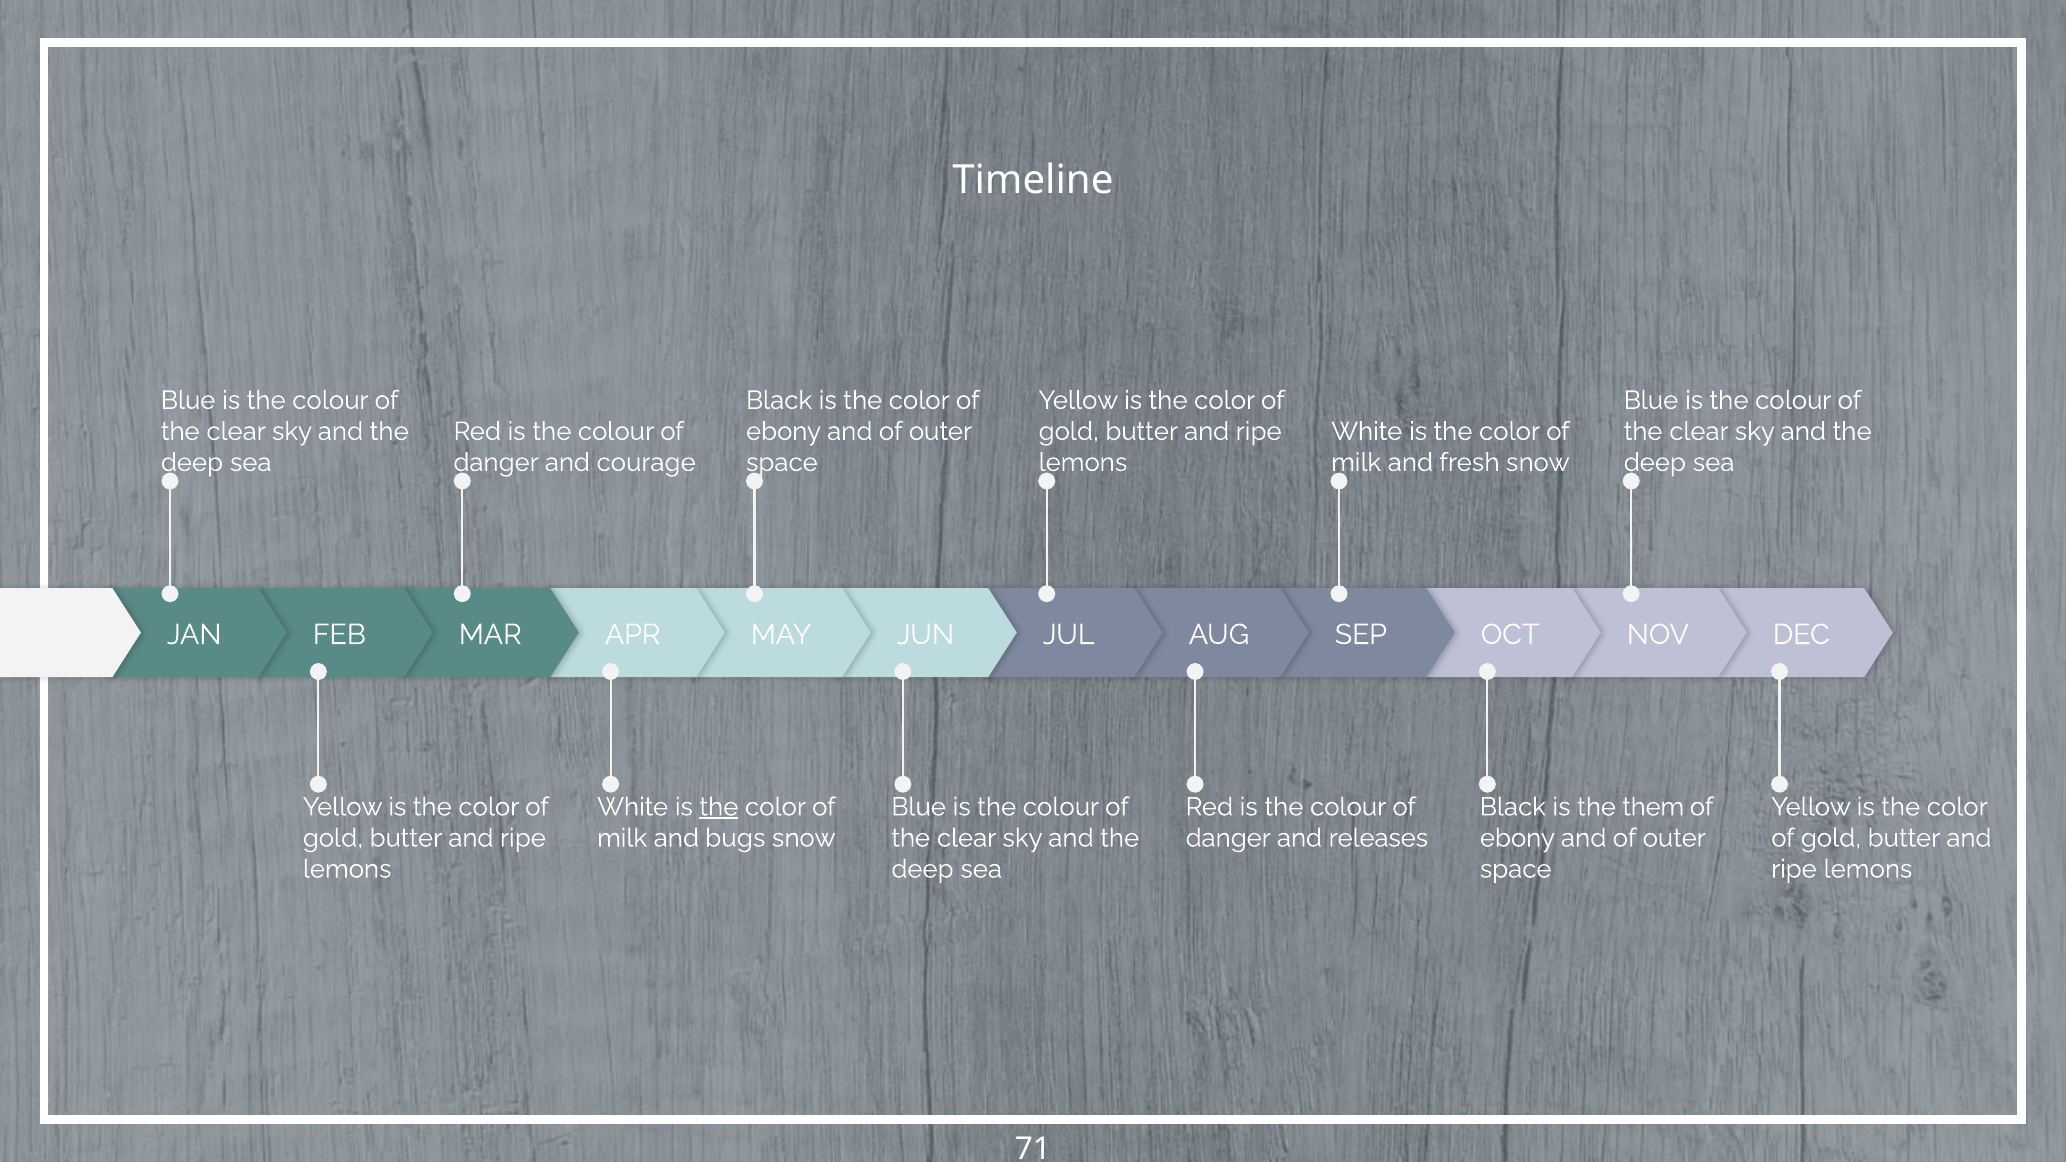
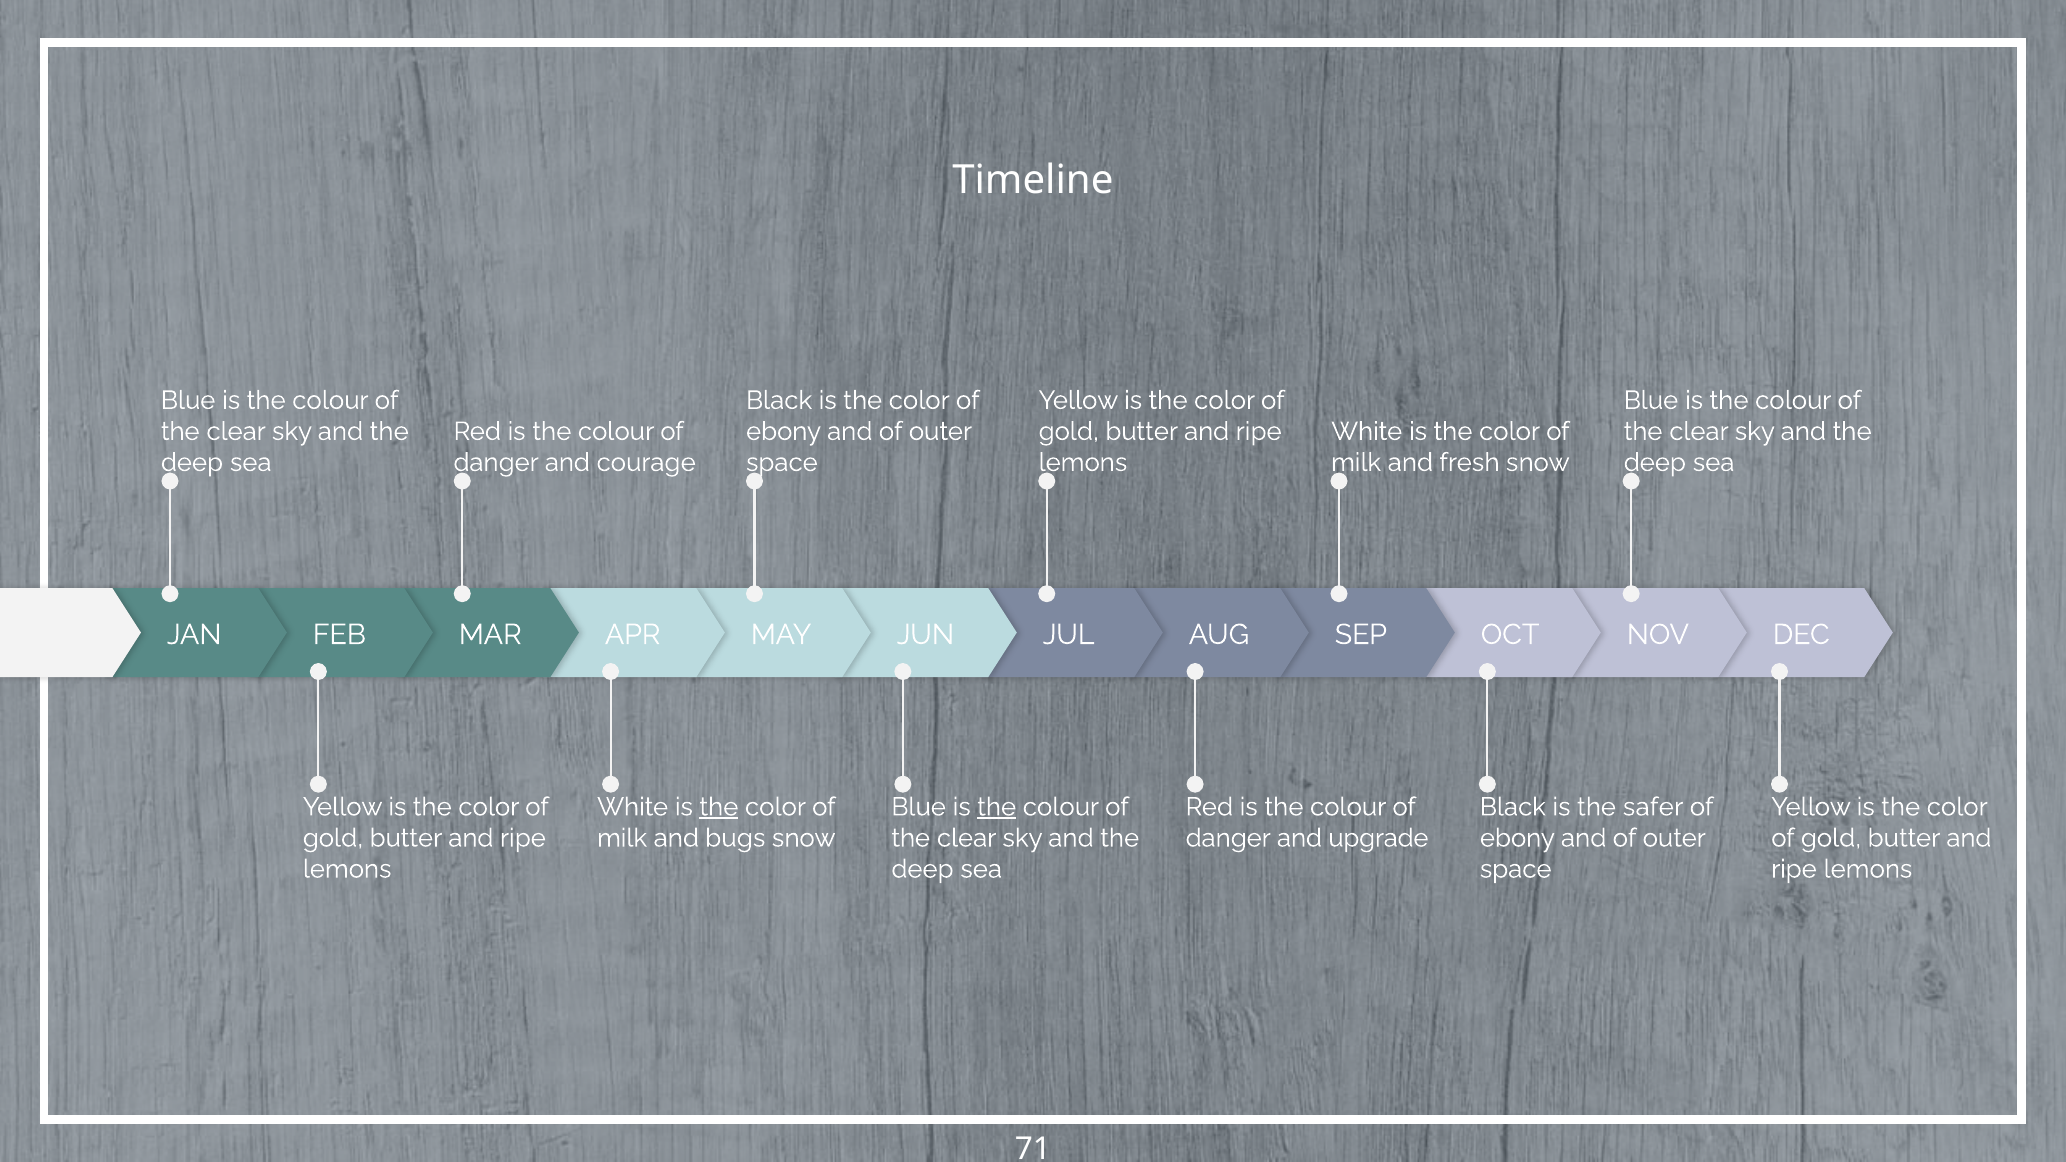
the underline: none -> present (997, 807)
them: them -> safer (1653, 807)
releases: releases -> upgrade (1378, 838)
